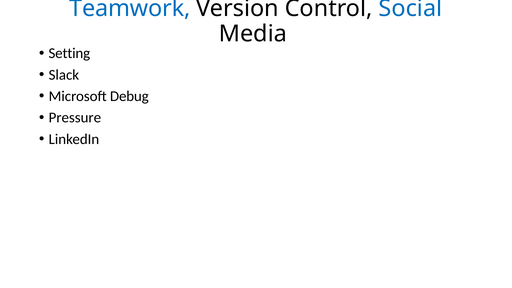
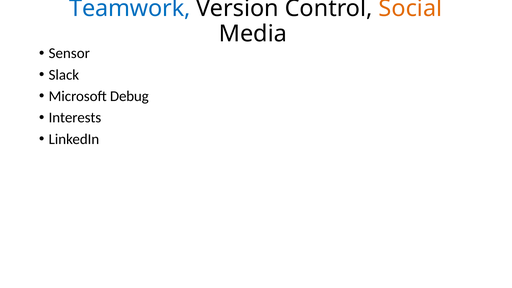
Social colour: blue -> orange (410, 9)
Setting: Setting -> Sensor (69, 53)
Pressure: Pressure -> Interests (75, 118)
